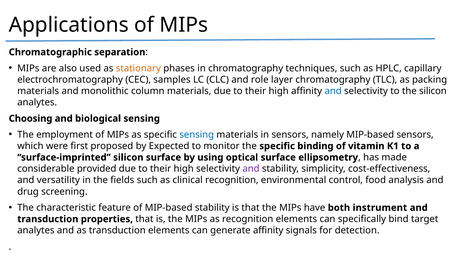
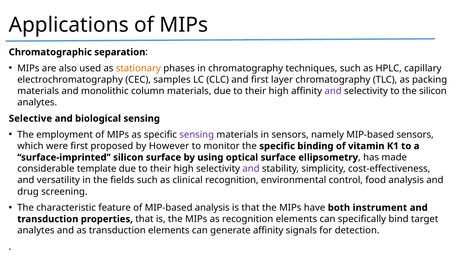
and role: role -> first (260, 80)
and colour: blue -> purple (333, 91)
Choosing: Choosing -> Selective (30, 119)
sensing colour: blue -> purple (197, 135)
Expected: Expected -> However (169, 146)
provided: provided -> template (97, 169)
MIP-based stability: stability -> analysis (212, 208)
